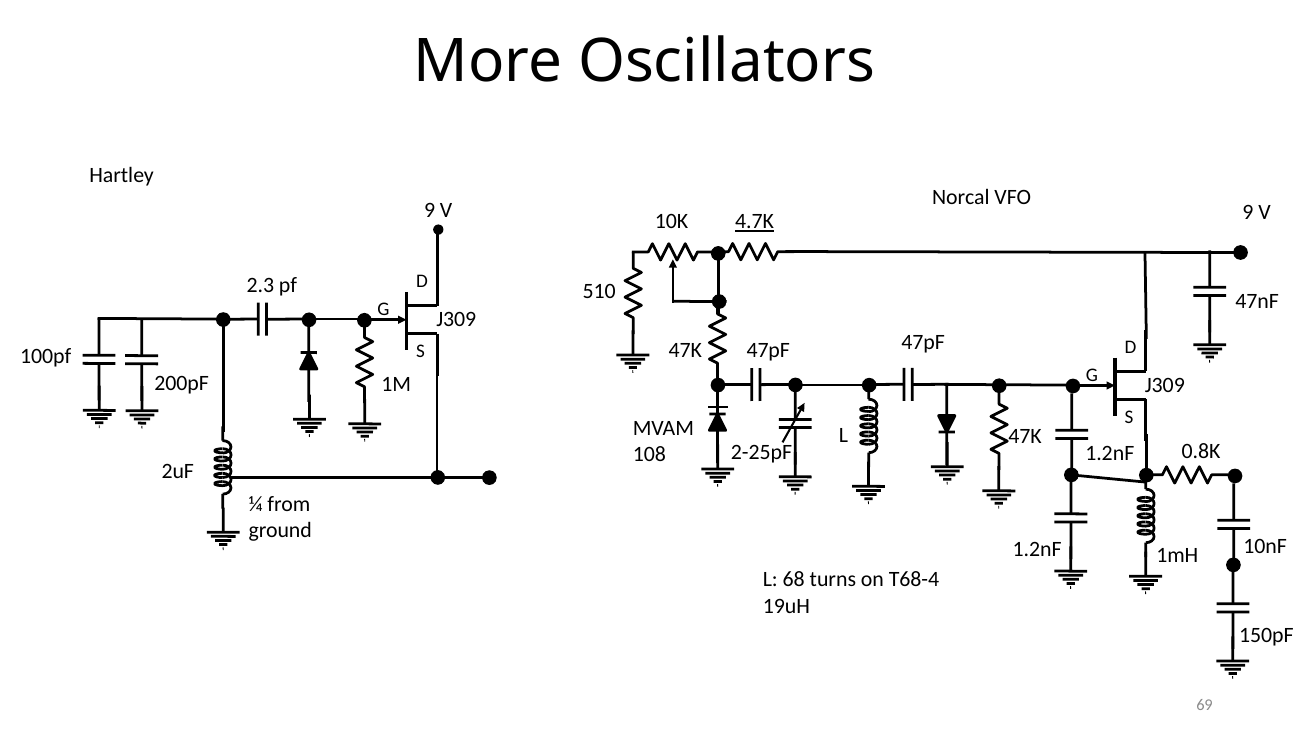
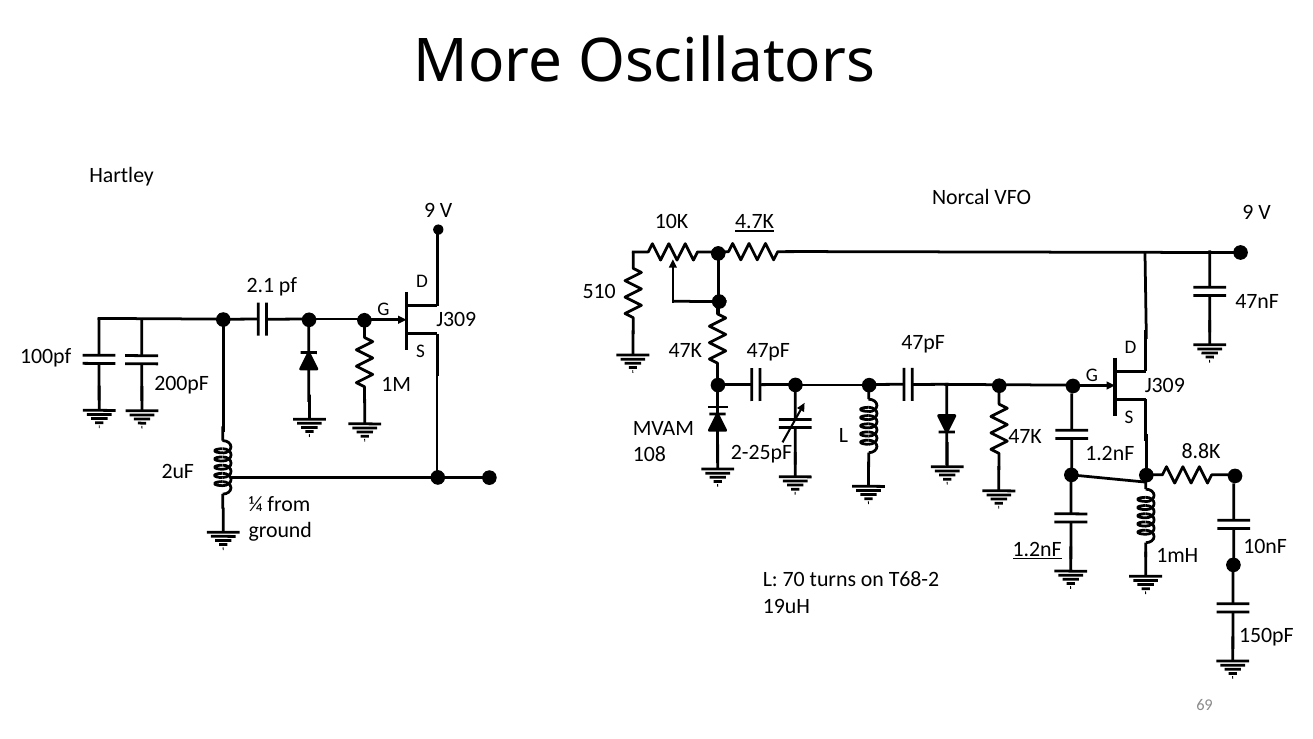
2.3: 2.3 -> 2.1 (260, 286)
0.8K: 0.8K -> 8.8K (1201, 451)
1.2nF underline: none -> present (1037, 549)
68: 68 -> 70 (794, 579)
T68-4: T68-4 -> T68-2 (914, 579)
